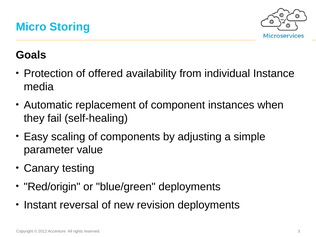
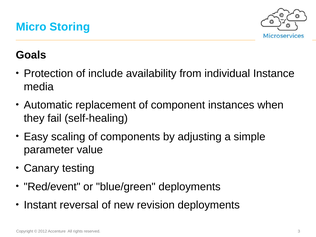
offered: offered -> include (106, 74)
Red/origin: Red/origin -> Red/event (52, 187)
